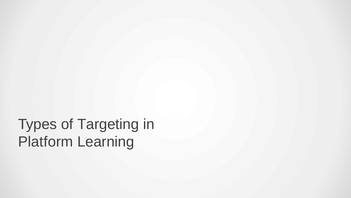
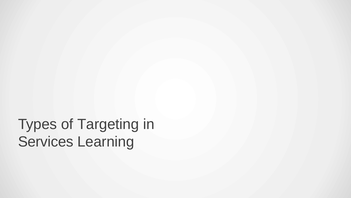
Platform: Platform -> Services (46, 141)
